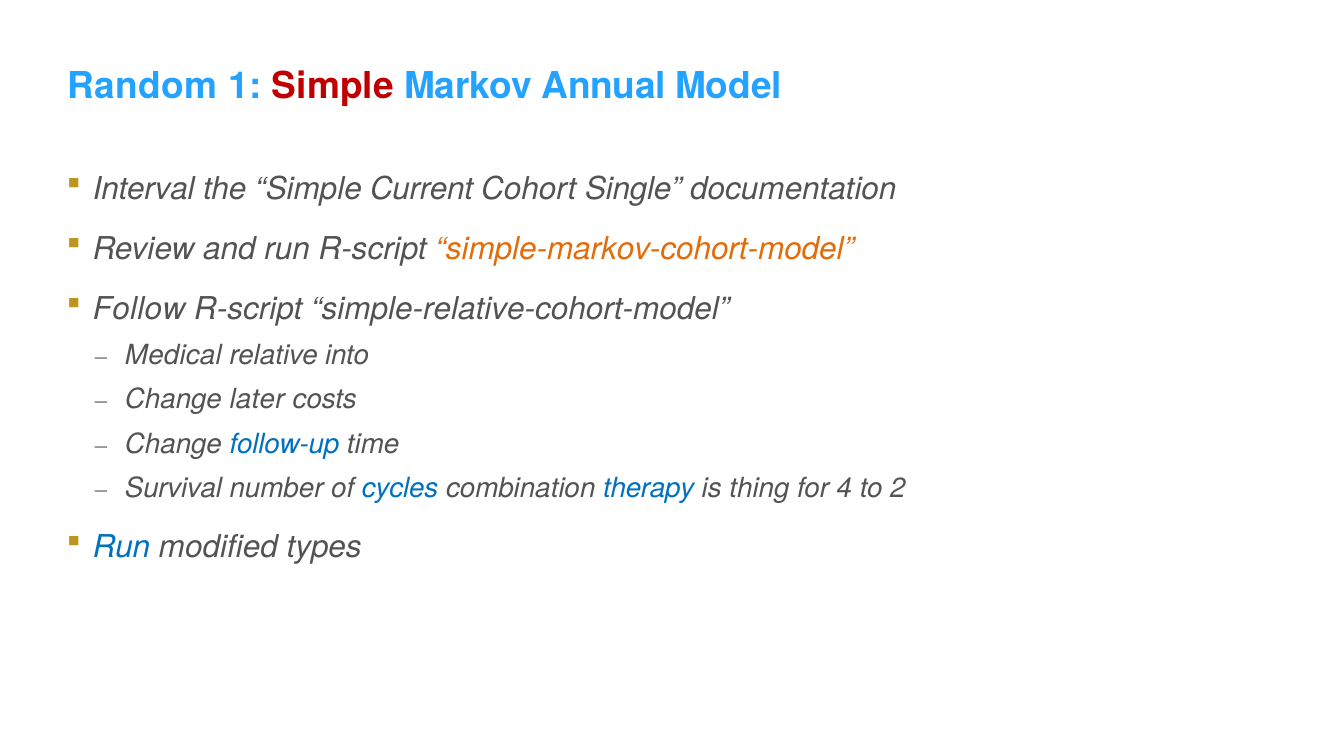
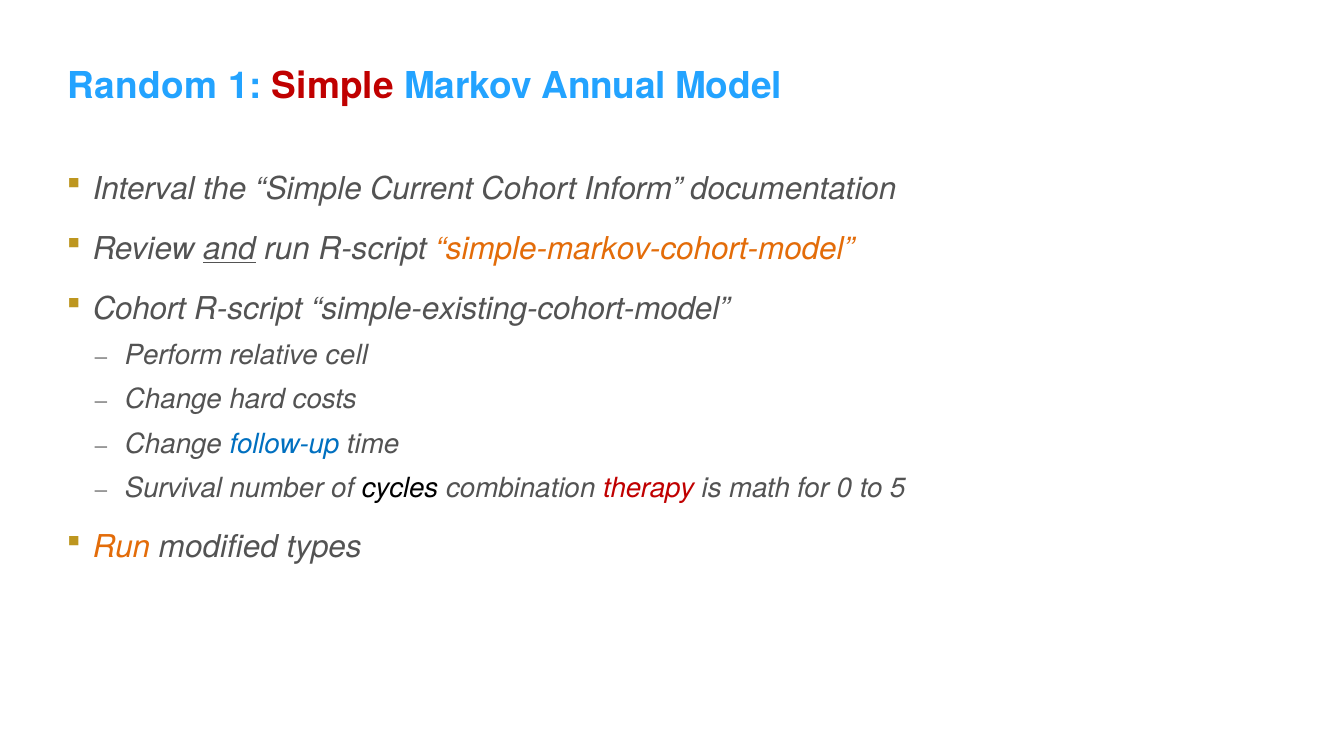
Single: Single -> Inform (633, 189)
and underline: none -> present (229, 249)
Follow: Follow -> Cohort (139, 309)
simple-relative-cohort-model: simple-relative-cohort-model -> simple-existing-cohort-model (520, 309)
Medical: Medical -> Perform (174, 355)
into: into -> cell (347, 355)
later: later -> hard (257, 400)
cycles colour: blue -> black (400, 489)
therapy colour: blue -> red (649, 489)
thing: thing -> math (760, 489)
4: 4 -> 0 (844, 489)
2: 2 -> 5 (898, 489)
Run colour: blue -> orange (122, 547)
